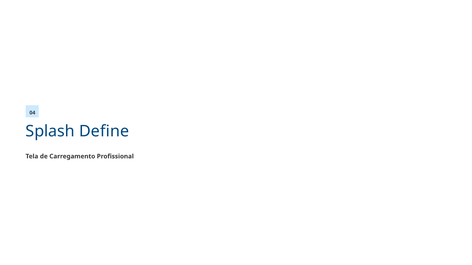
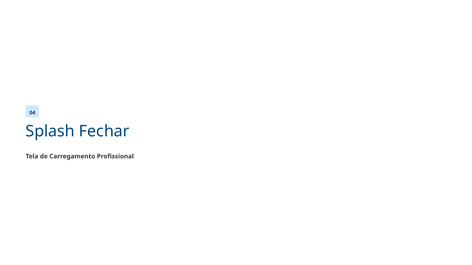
Define: Define -> Fechar (104, 132)
